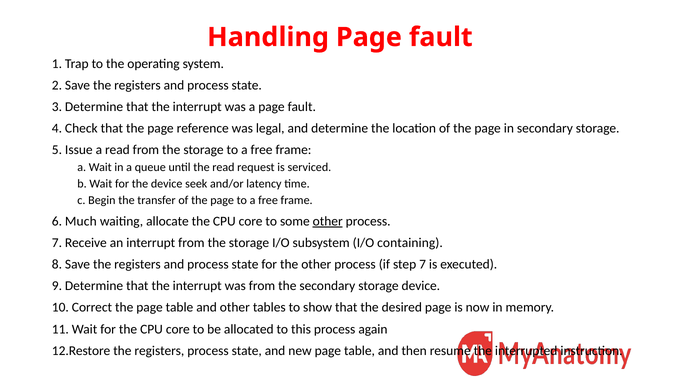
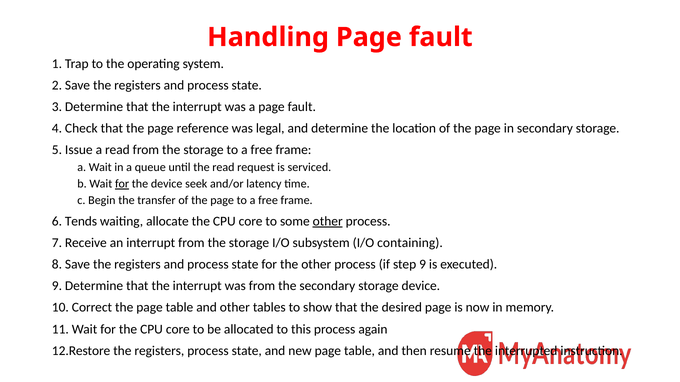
for underline: none -> present (122, 184)
Much: Much -> Tends (81, 221)
step 7: 7 -> 9 (423, 265)
